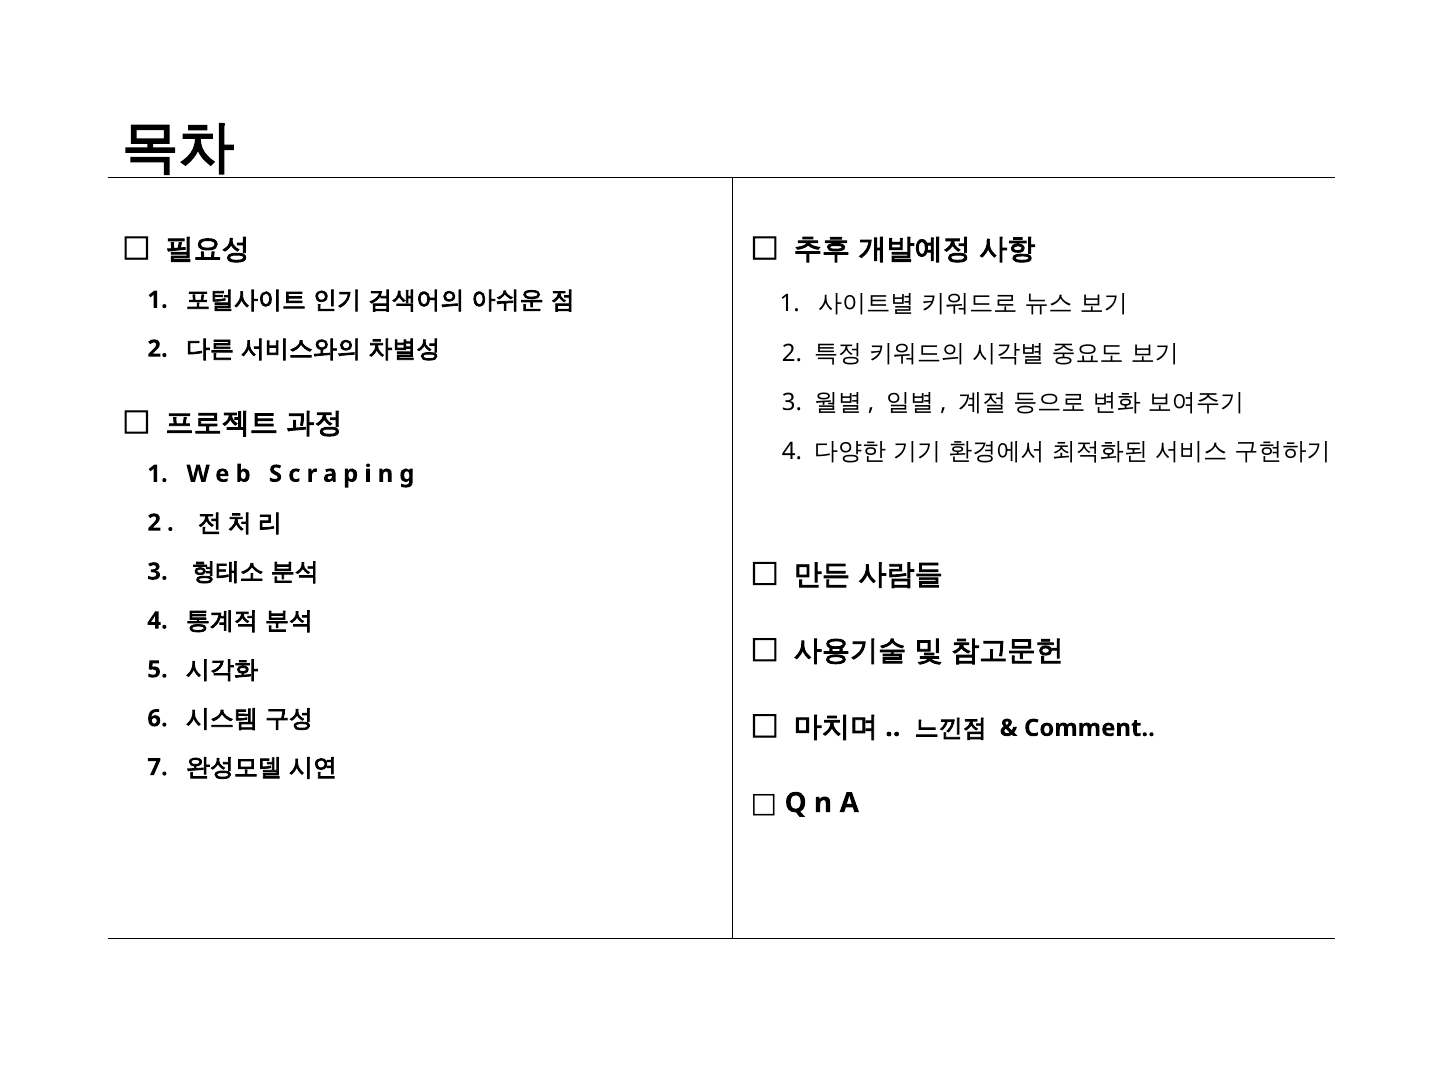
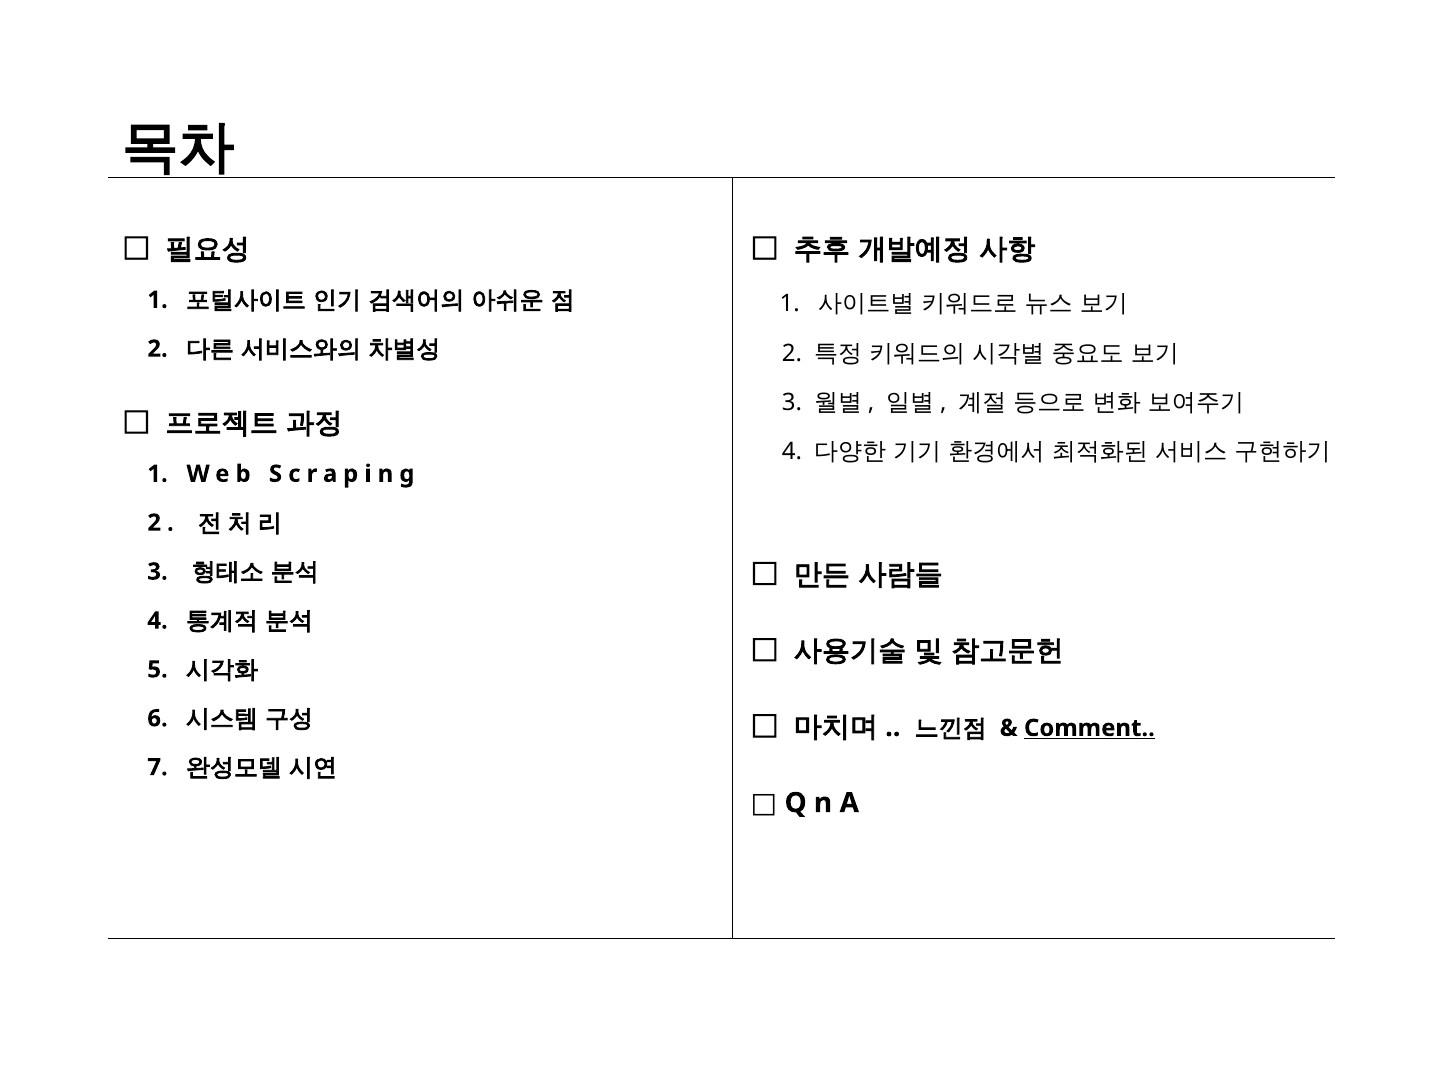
Comment underline: none -> present (1089, 728)
